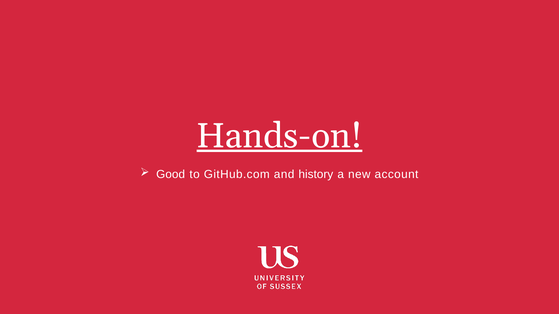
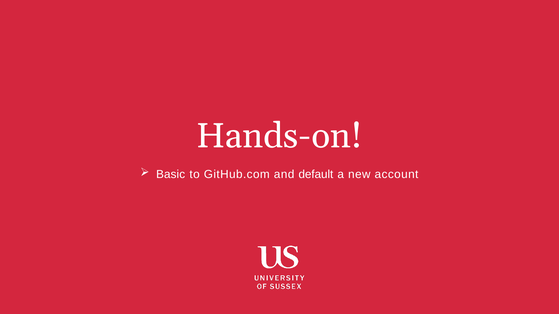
Hands-on underline: present -> none (279, 136)
Good: Good -> Basic (171, 174)
history: history -> default (316, 174)
